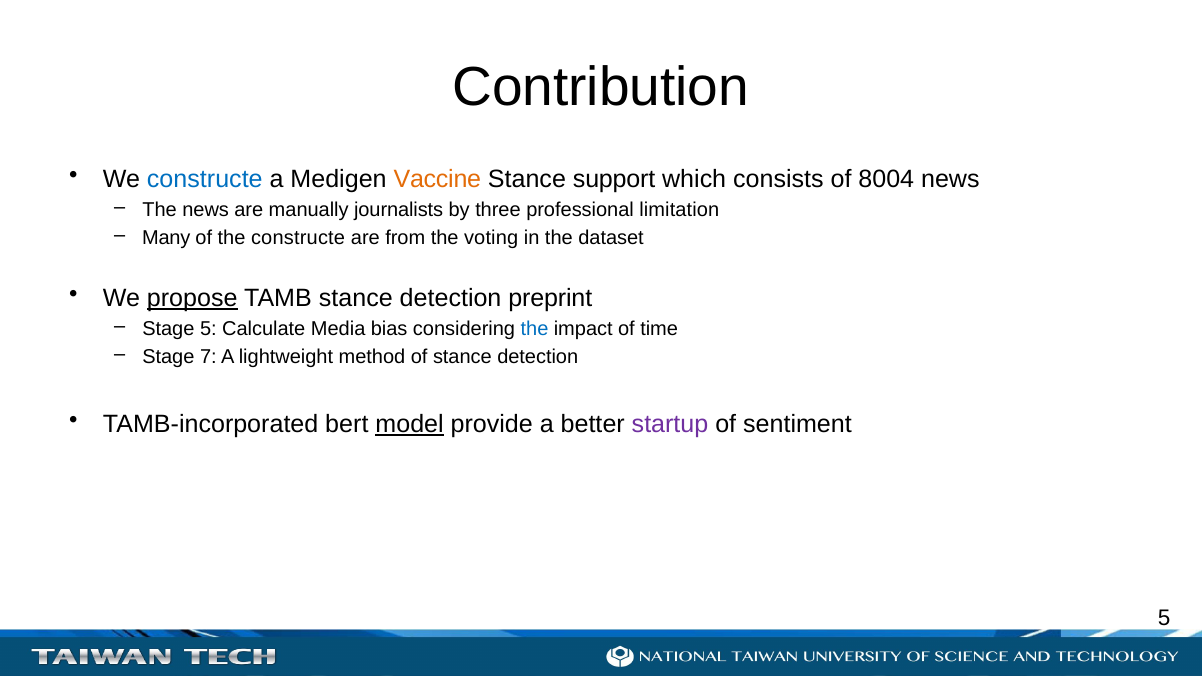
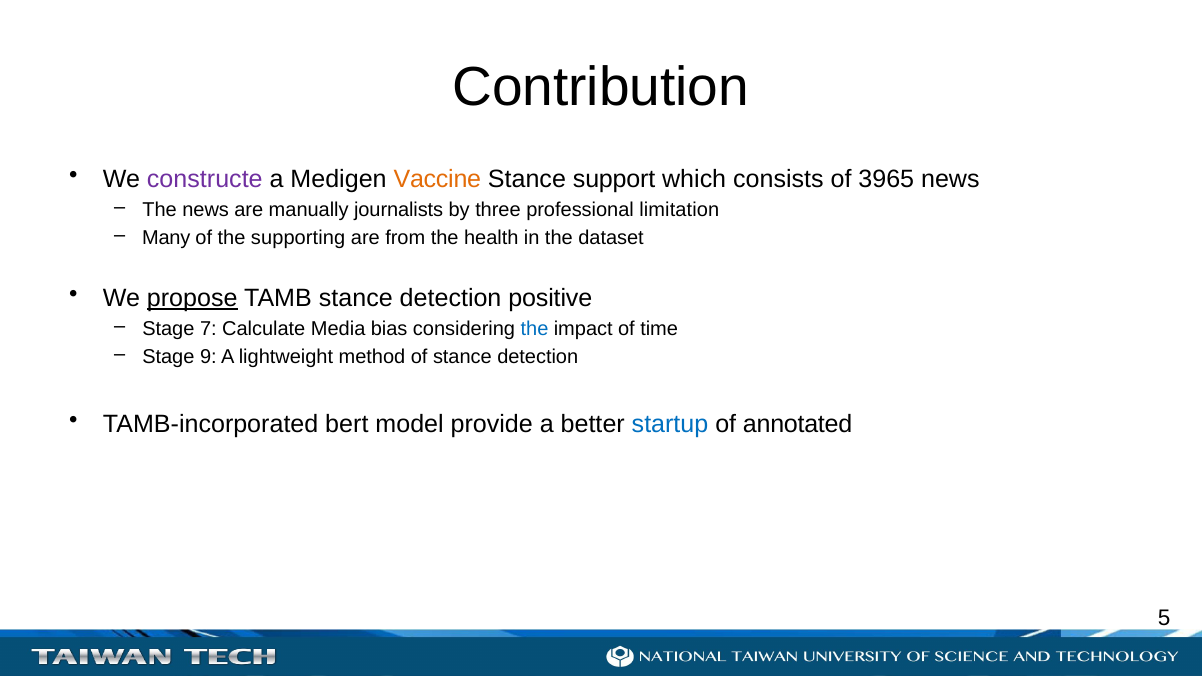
constructe colour: blue -> purple (205, 179)
8004: 8004 -> 3965 (886, 179)
the constructe: constructe -> supporting (298, 238)
voting: voting -> health (491, 238)
preprint: preprint -> positive (550, 298)
Stage 5: 5 -> 7 (208, 329)
7: 7 -> 9 (208, 357)
model underline: present -> none (410, 424)
startup colour: purple -> blue (670, 424)
sentiment: sentiment -> annotated (798, 424)
